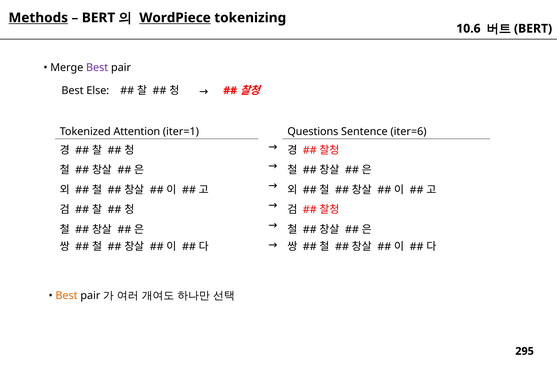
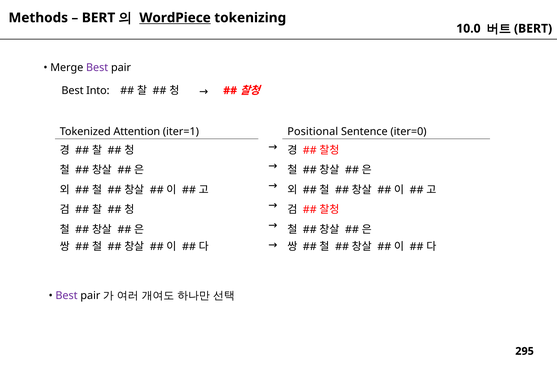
Methods underline: present -> none (38, 18)
10.6: 10.6 -> 10.0 (468, 29)
Else: Else -> Into (98, 91)
Questions: Questions -> Positional (313, 131)
iter=6: iter=6 -> iter=0 (409, 131)
Best colour: orange -> purple (67, 296)
